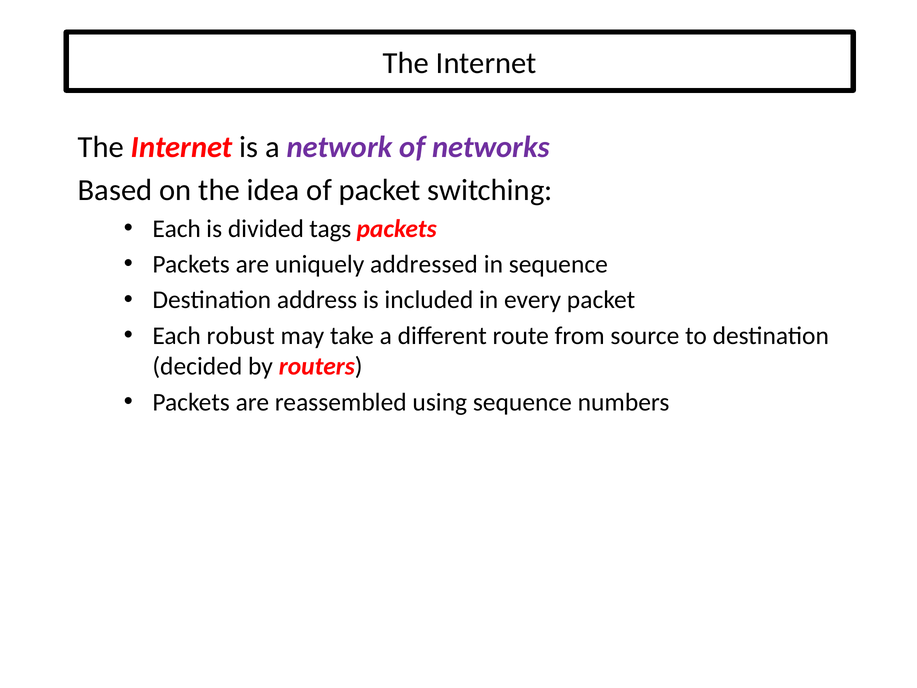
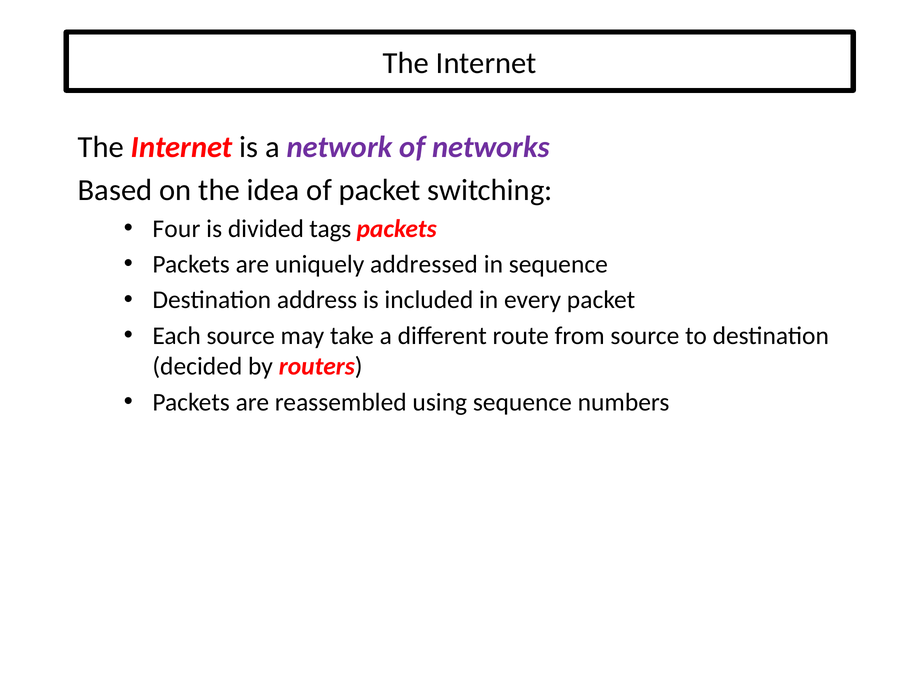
Each: Each -> Four (176, 229)
Each robust: robust -> source (241, 336)
